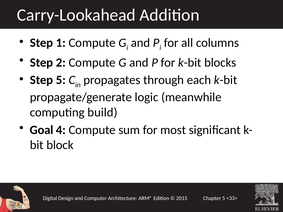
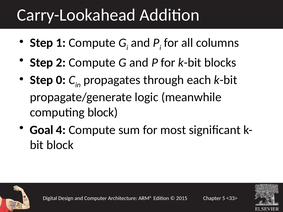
Step 5: 5 -> 0 (61, 80)
computing build: build -> block (103, 112)
